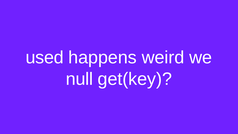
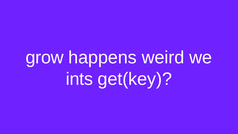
used: used -> grow (45, 57)
null: null -> ints (79, 79)
